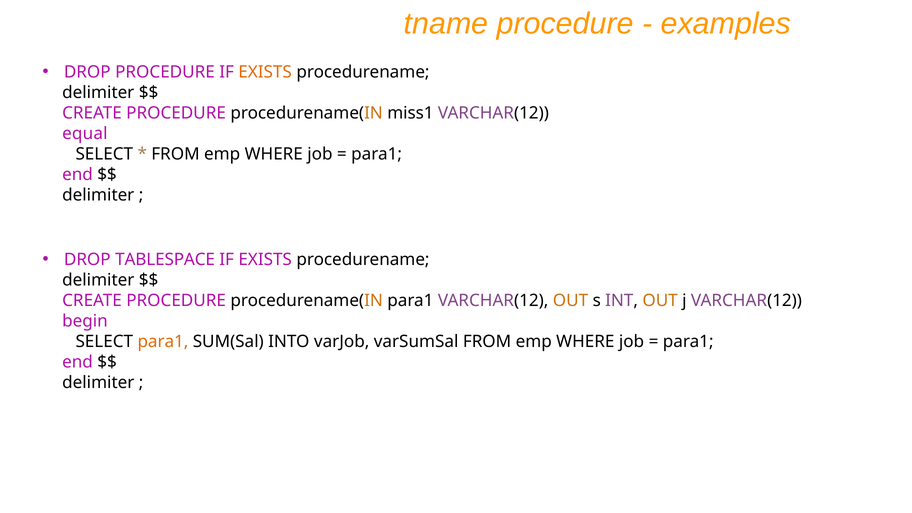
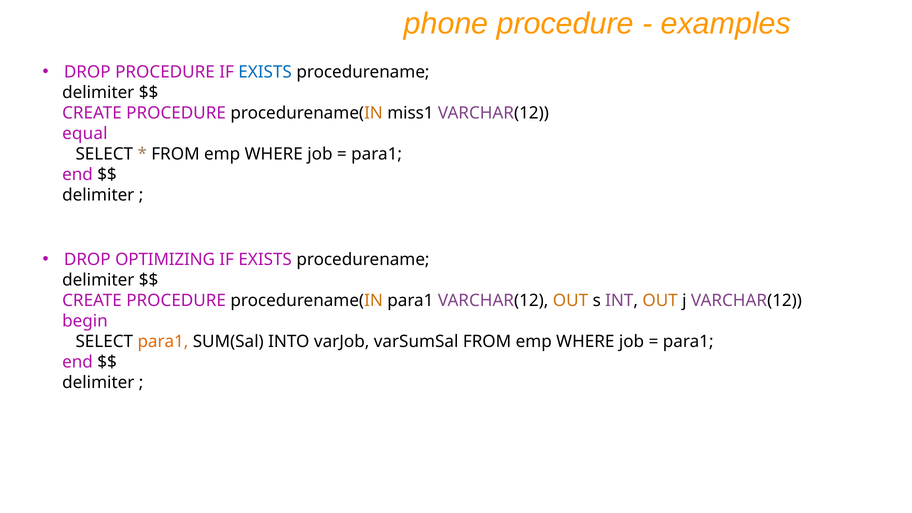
tname: tname -> phone (446, 24)
EXISTS colour: orange -> blue (265, 72)
TABLESPACE: TABLESPACE -> OPTIMIZING (165, 259)
